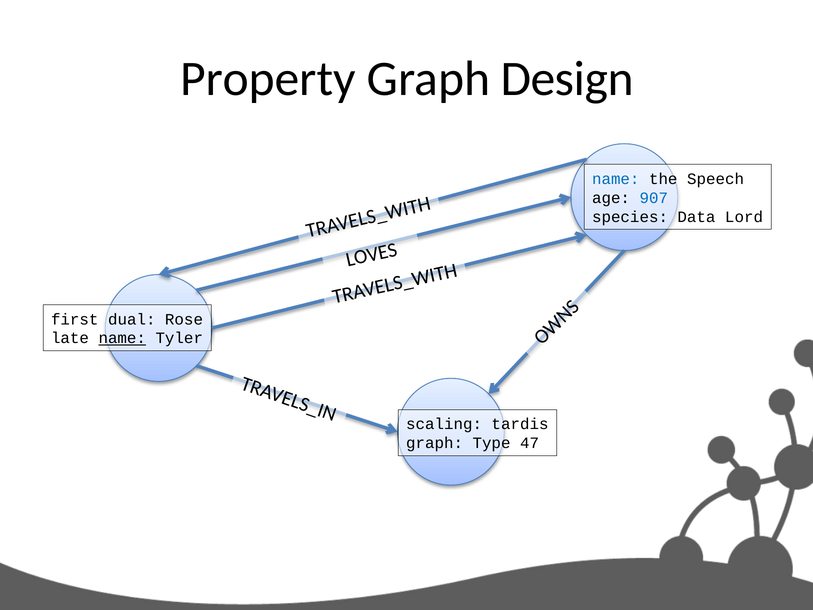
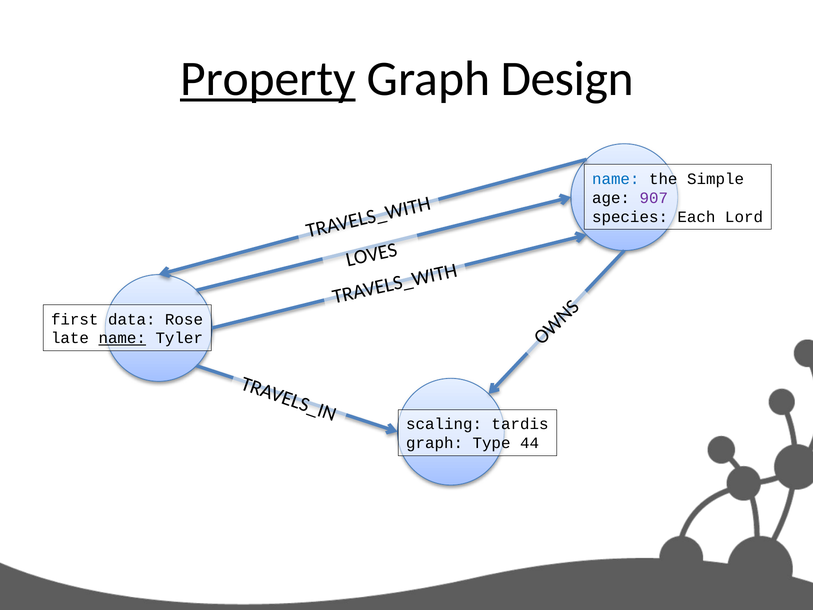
Property underline: none -> present (268, 79)
Speech: Speech -> Simple (716, 179)
907 colour: blue -> purple (654, 198)
Data: Data -> Each (696, 217)
dual: dual -> data (132, 319)
47: 47 -> 44 (530, 443)
